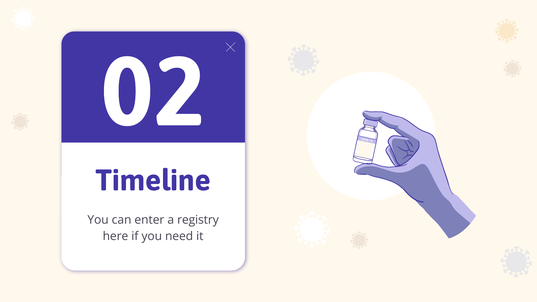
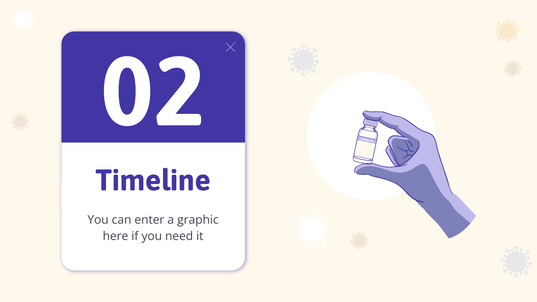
registry: registry -> graphic (198, 220)
